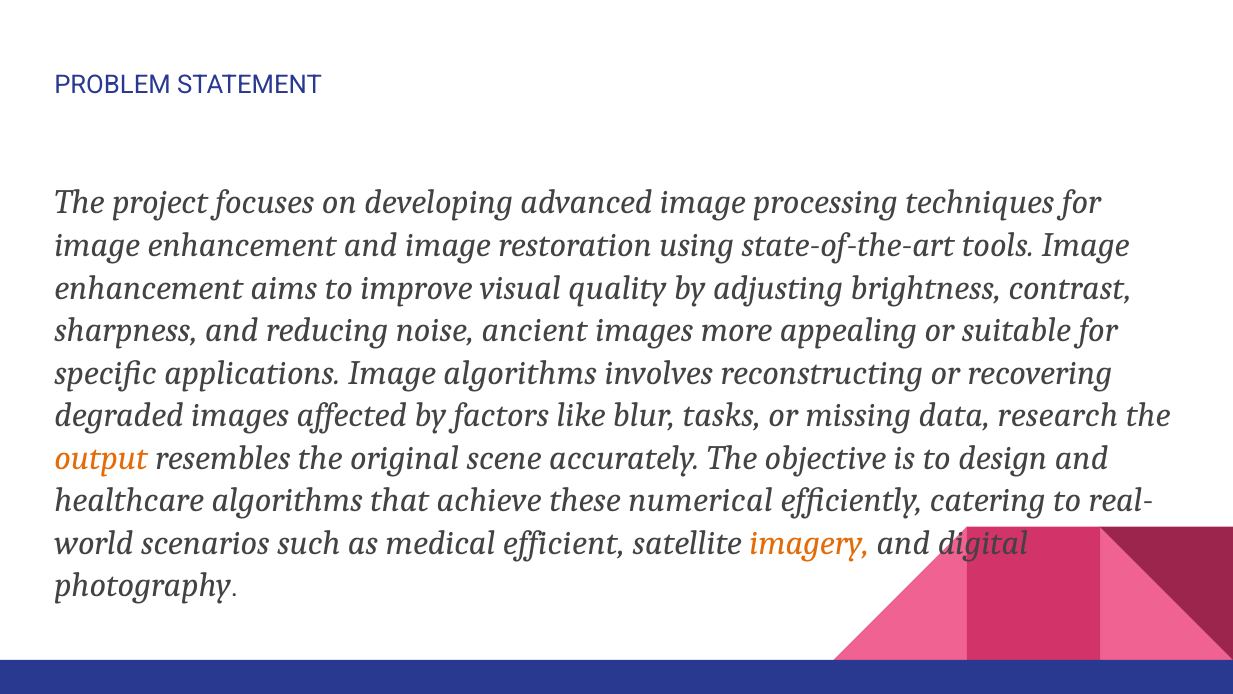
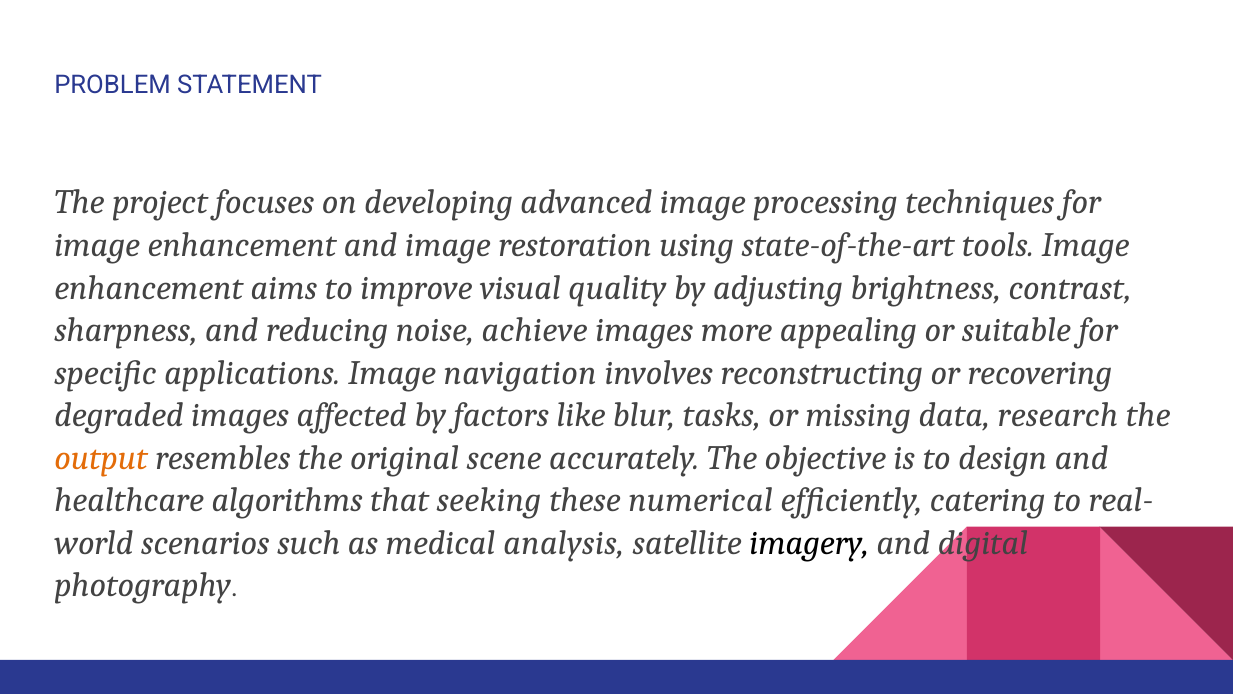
ancient: ancient -> achieve (535, 330)
Image algorithms: algorithms -> navigation (520, 373)
achieve: achieve -> seeking (489, 500)
efficient: efficient -> analysis (564, 543)
imagery colour: orange -> black (809, 543)
